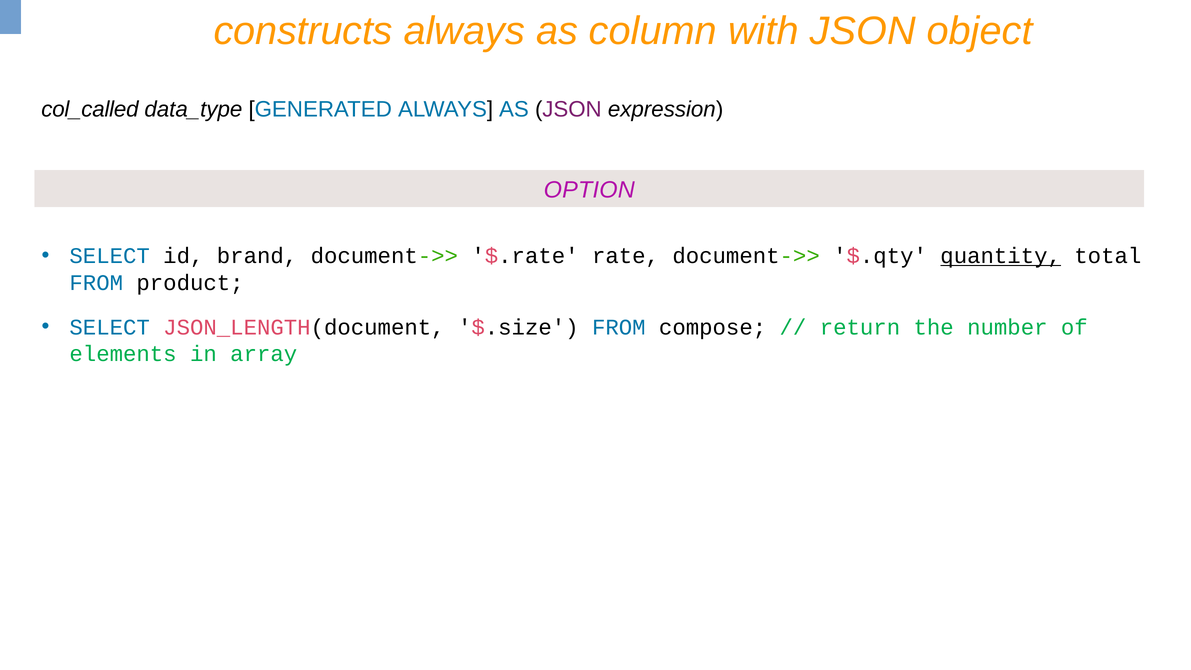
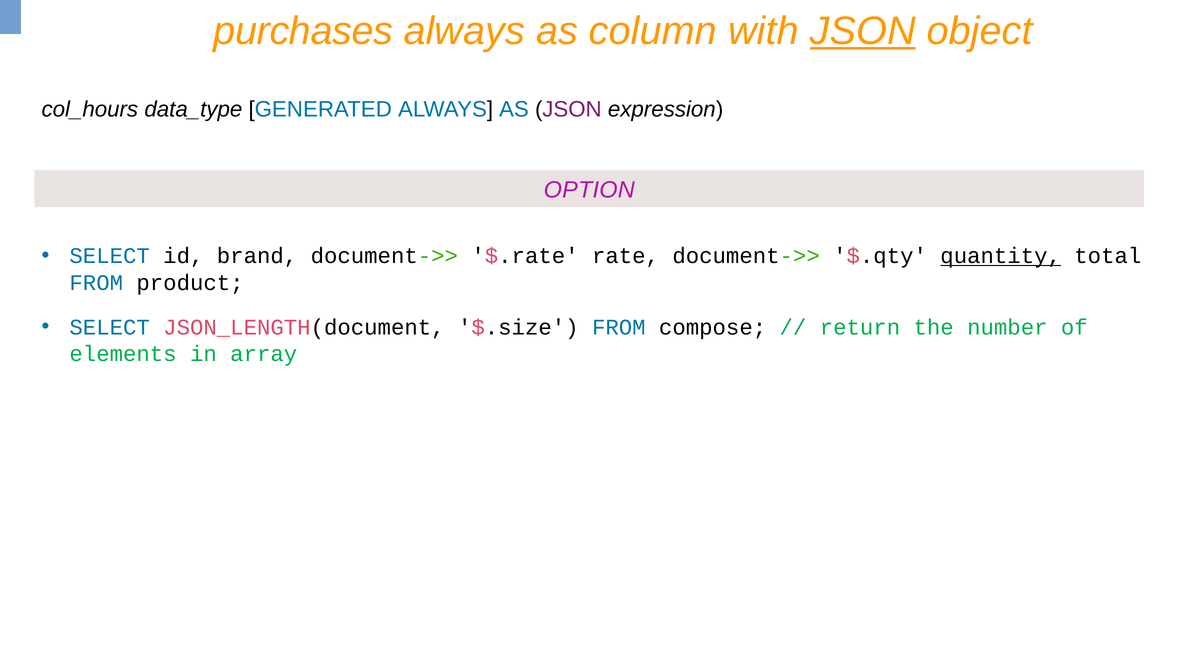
constructs: constructs -> purchases (303, 31)
JSON underline: none -> present (863, 31)
col_called: col_called -> col_hours (90, 110)
